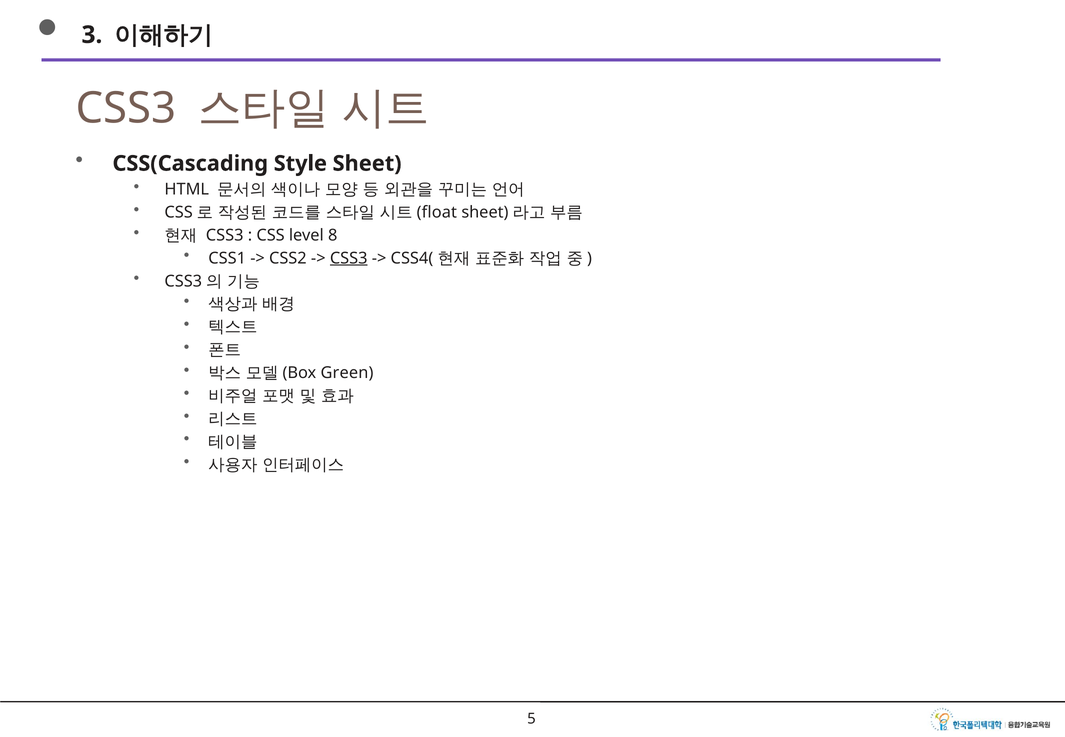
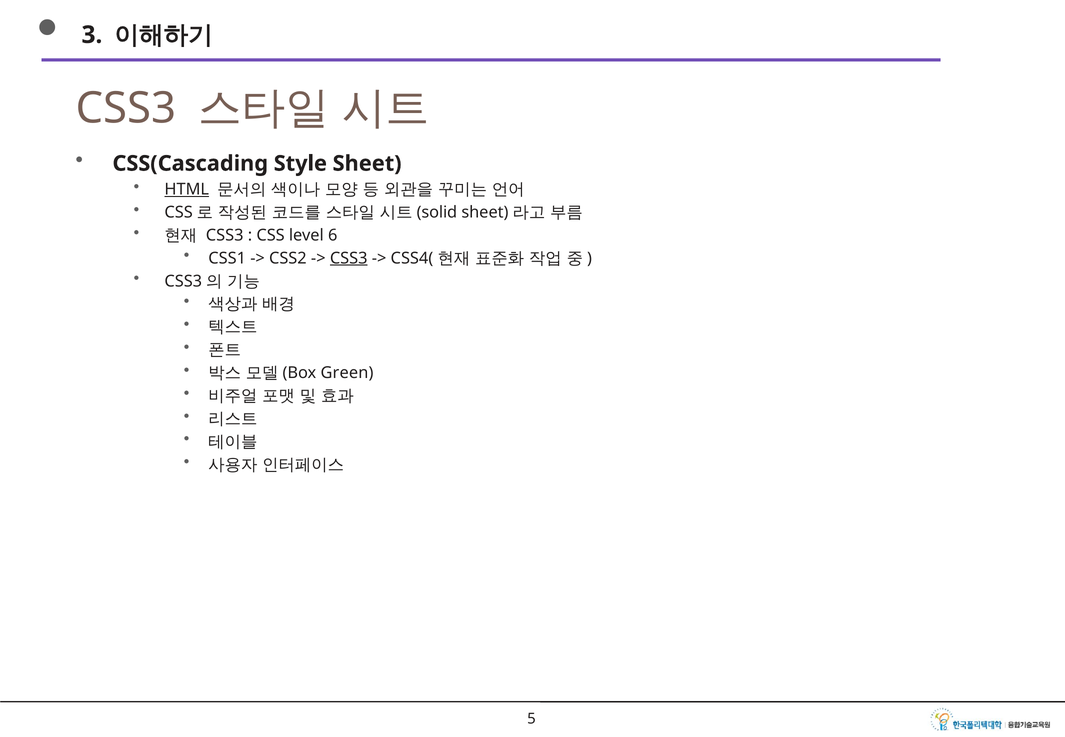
HTML underline: none -> present (187, 189)
float: float -> solid (437, 212)
8: 8 -> 6 (333, 235)
